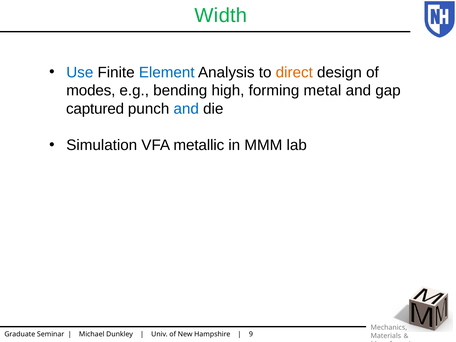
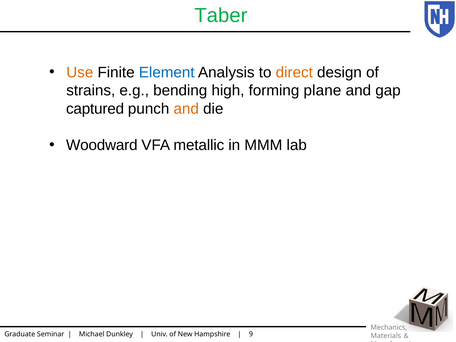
Width: Width -> Taber (221, 16)
Use colour: blue -> orange (80, 72)
modes: modes -> strains (91, 91)
metal: metal -> plane (322, 91)
and colour: blue -> orange (186, 109)
Simulation: Simulation -> Woodward (102, 145)
